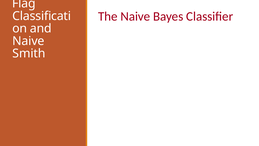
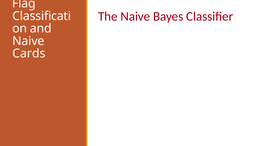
Smith: Smith -> Cards (29, 53)
